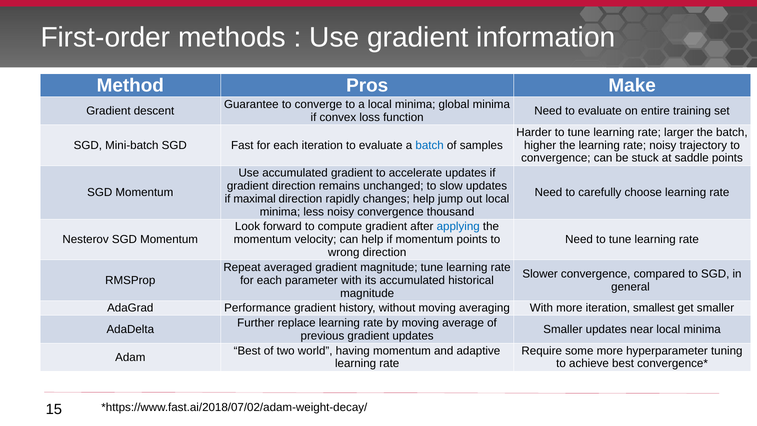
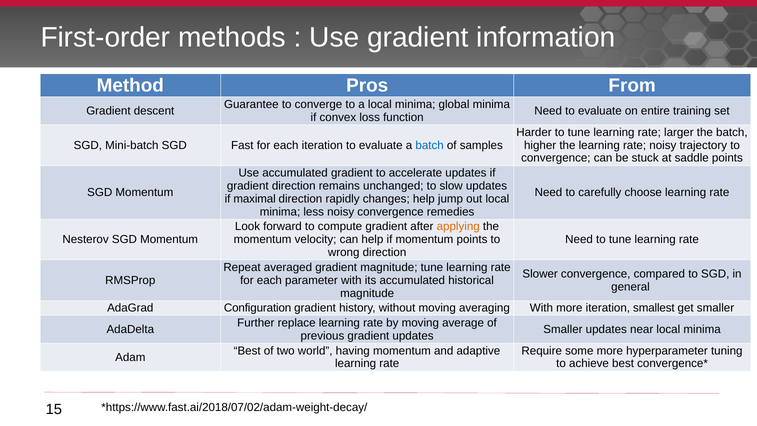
Make: Make -> From (632, 86)
thousand: thousand -> remedies (451, 212)
applying colour: blue -> orange (458, 227)
Performance: Performance -> Configuration (258, 308)
